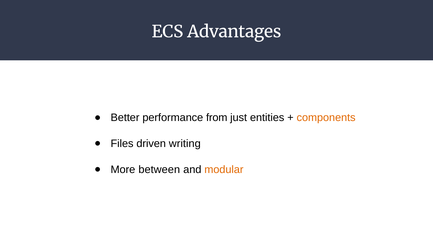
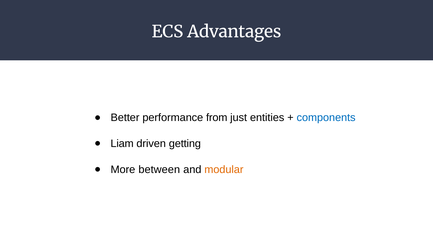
components colour: orange -> blue (326, 118)
Files: Files -> Liam (122, 144)
writing: writing -> getting (185, 144)
